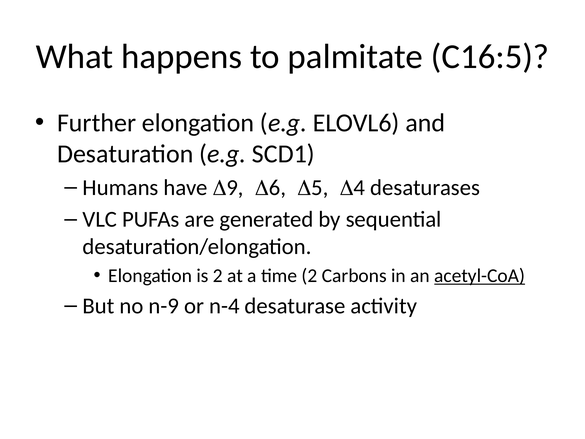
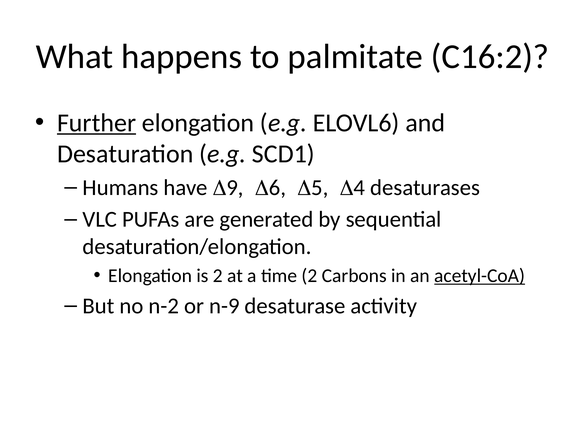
C16:5: C16:5 -> C16:2 (490, 57)
Further underline: none -> present (97, 123)
n-9: n-9 -> n-2 (164, 306)
n-4: n-4 -> n-9 (224, 306)
